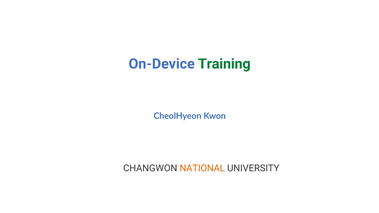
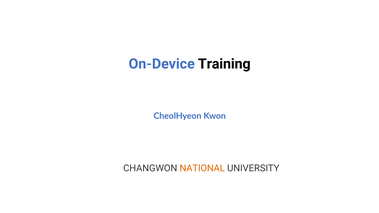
Training colour: green -> black (224, 64)
